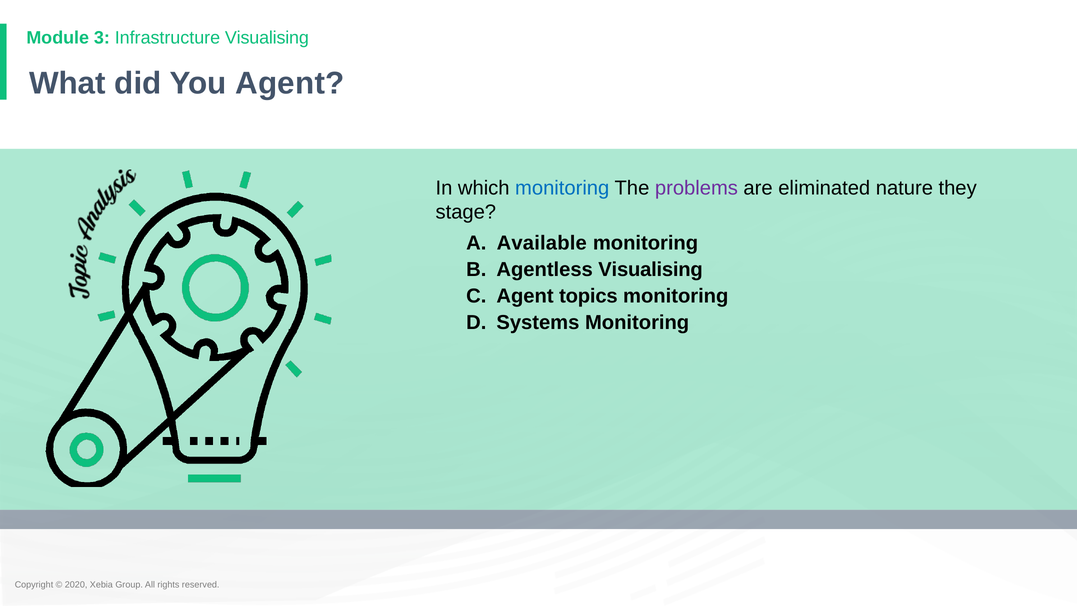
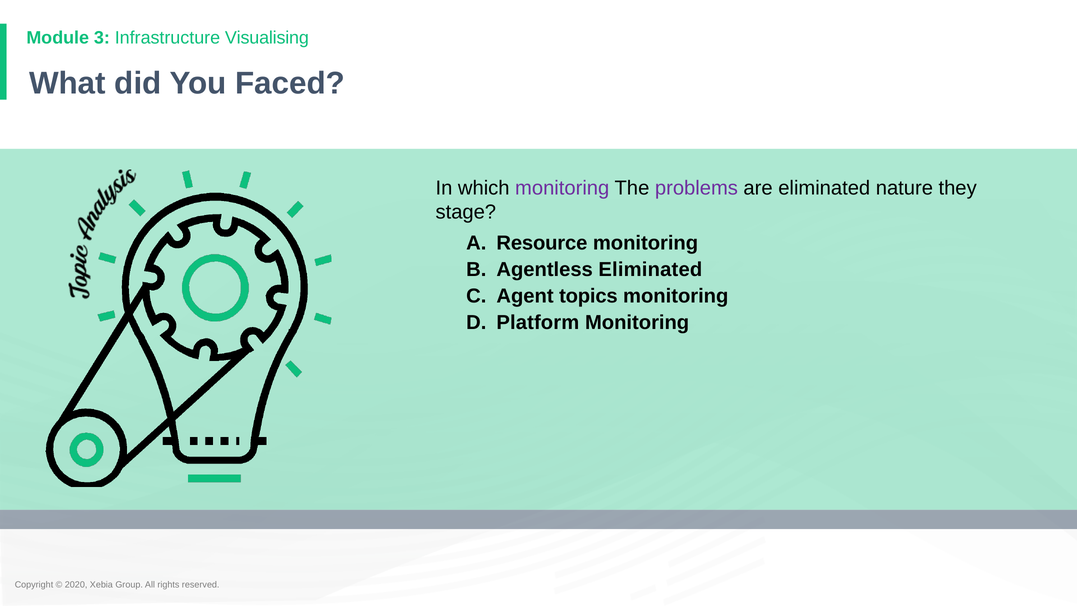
You Agent: Agent -> Faced (290, 84)
monitoring colour: blue -> purple (562, 188)
Available: Available -> Resource (542, 243)
Agentless Visualising: Visualising -> Eliminated (650, 270)
Systems: Systems -> Platform (538, 323)
